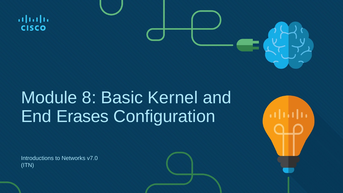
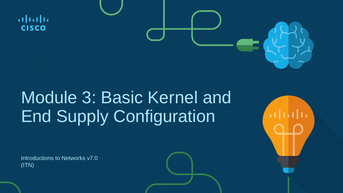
8: 8 -> 3 (89, 98)
Erases: Erases -> Supply (82, 116)
